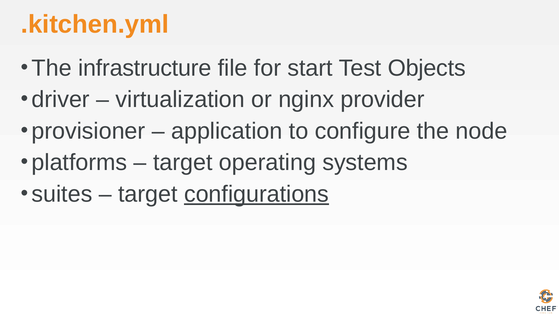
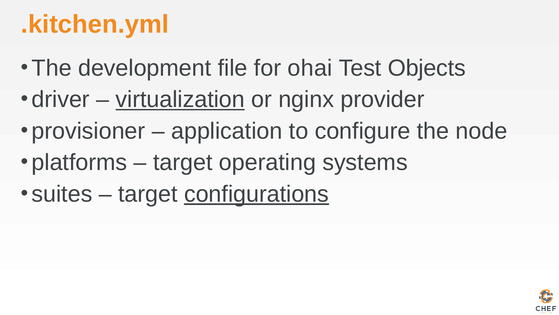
infrastructure: infrastructure -> development (145, 68)
start: start -> ohai (310, 68)
virtualization underline: none -> present (180, 99)
